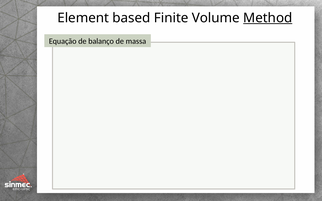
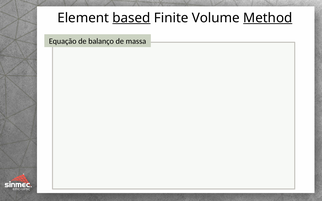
based underline: none -> present (131, 18)
